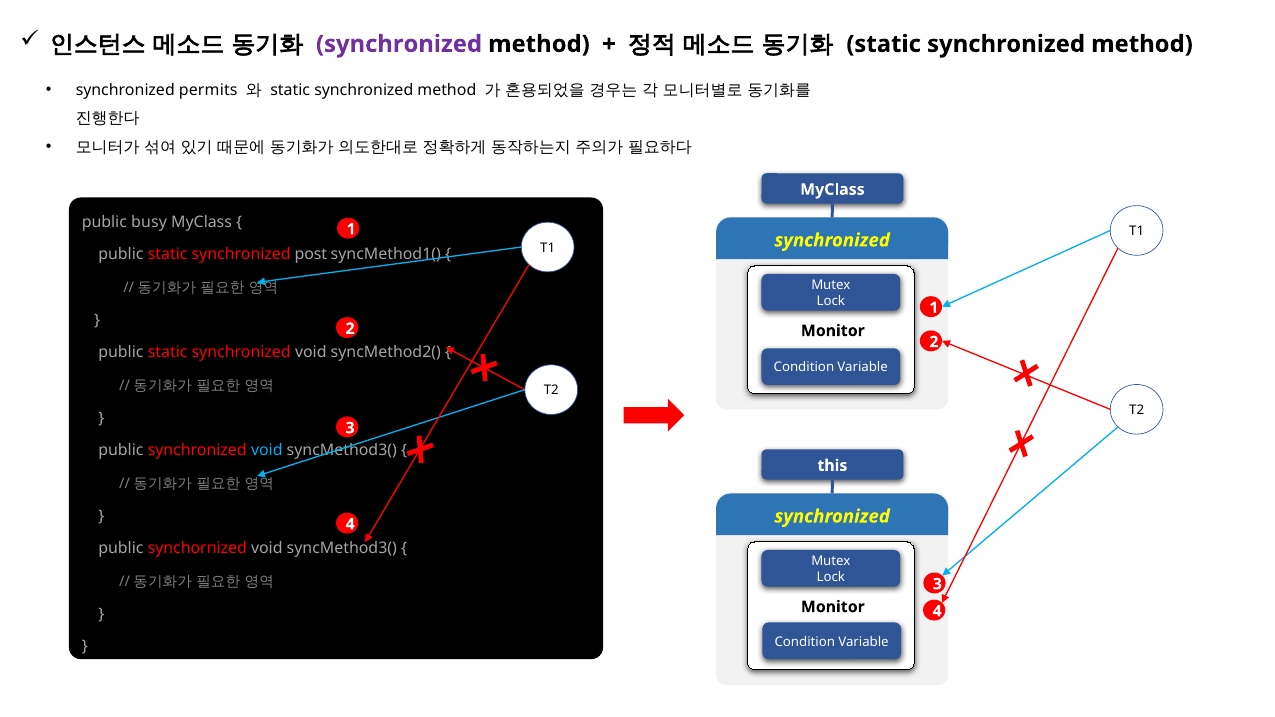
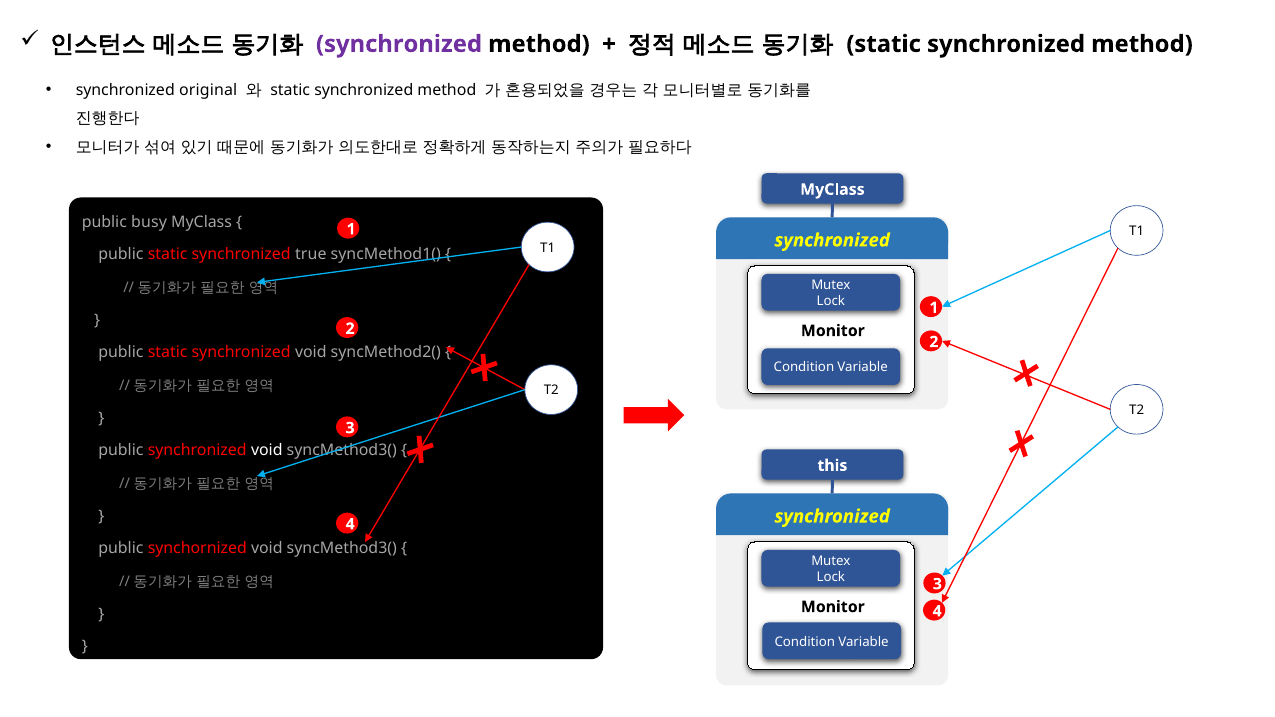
permits: permits -> original (208, 90)
post: post -> true (311, 255)
void colour: light blue -> white (267, 451)
